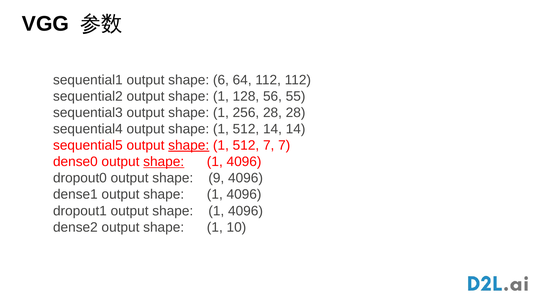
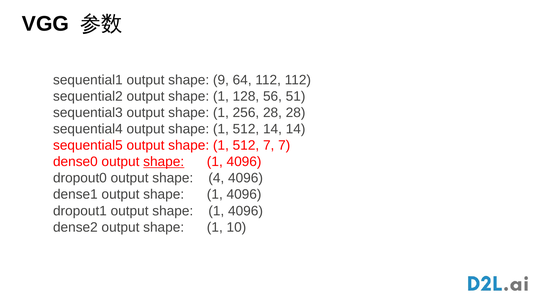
6: 6 -> 9 (221, 80)
55: 55 -> 51 (296, 96)
shape underline: present -> none (189, 145)
9: 9 -> 4 (216, 178)
